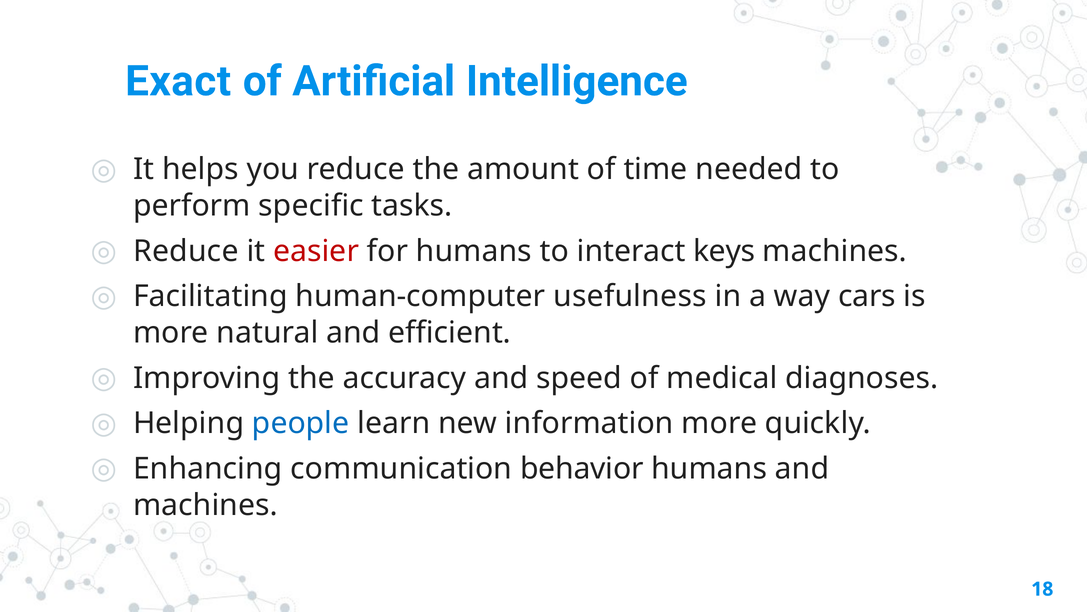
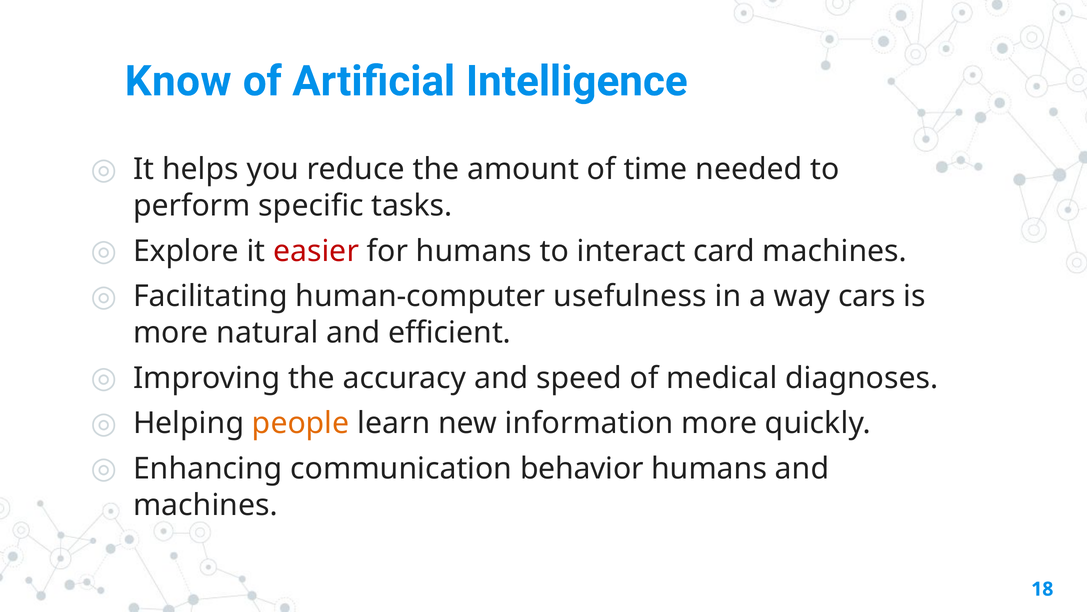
Exact: Exact -> Know (178, 81)
Reduce: Reduce -> Explore (186, 251)
keys: keys -> card (724, 251)
people colour: blue -> orange (301, 423)
